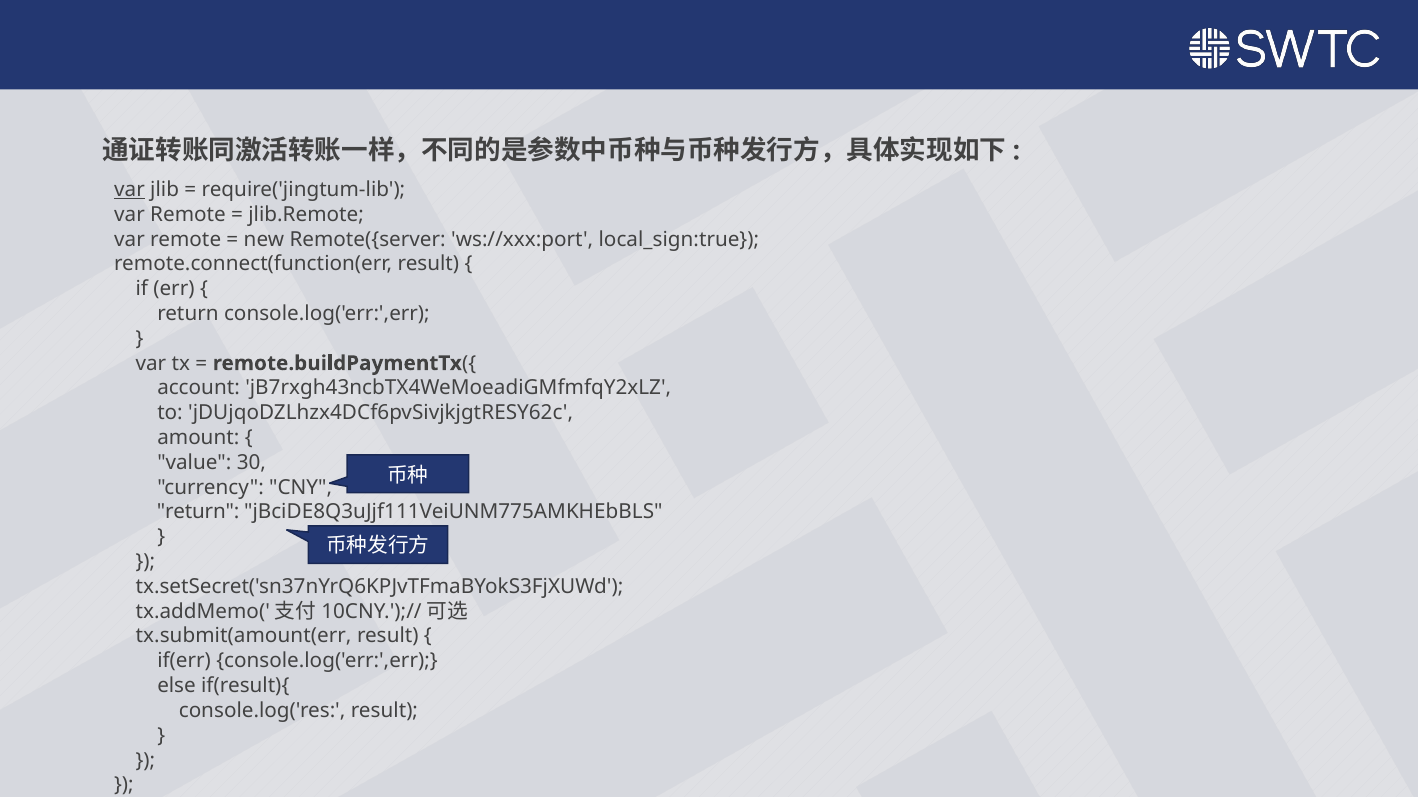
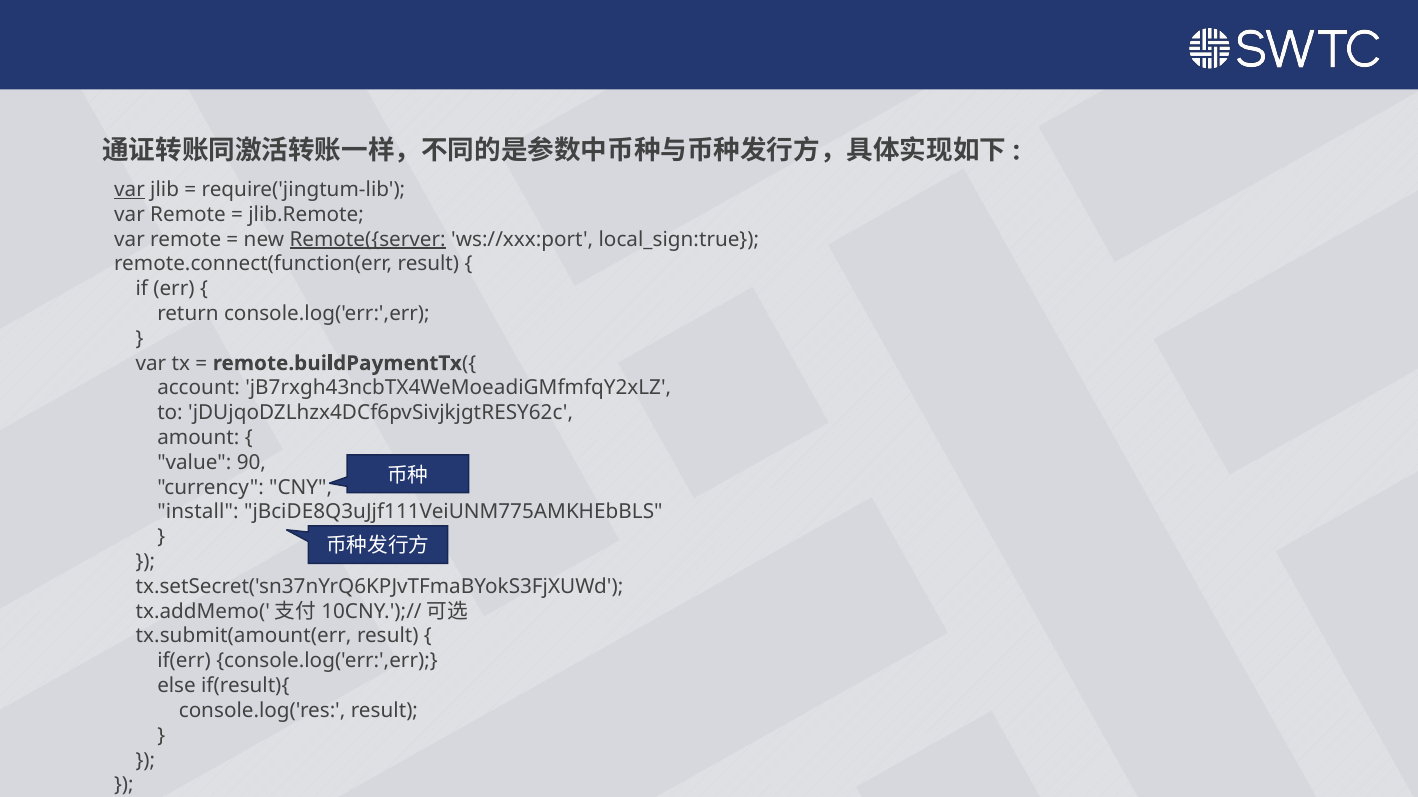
Remote({server underline: none -> present (368, 239)
30: 30 -> 90 (251, 463)
return: return -> install (198, 512)
